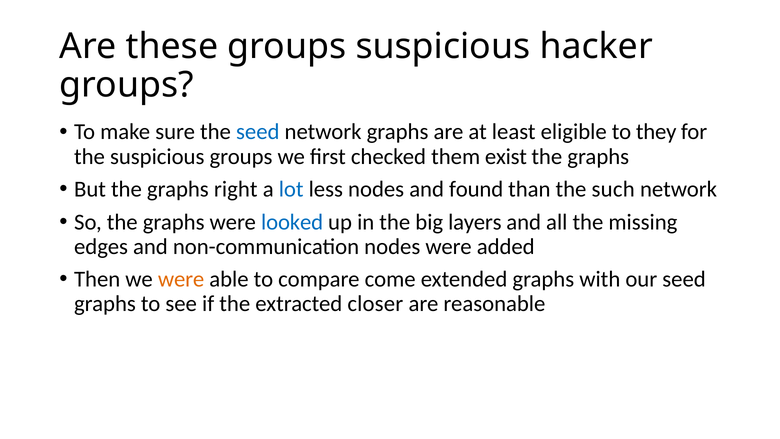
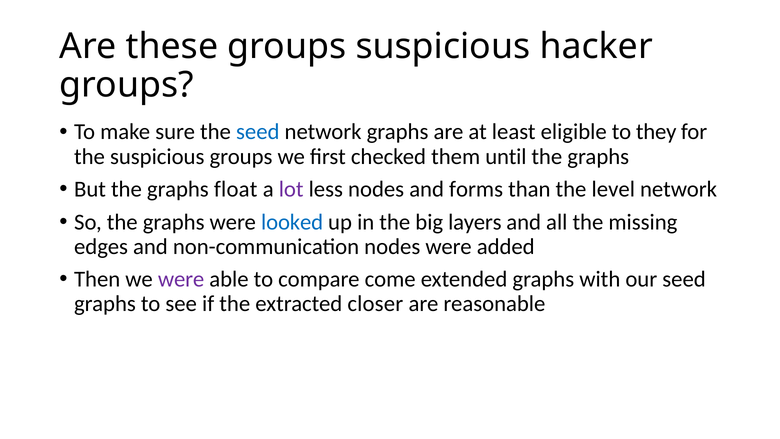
exist: exist -> until (506, 156)
right: right -> float (236, 189)
lot colour: blue -> purple (291, 189)
found: found -> forms (476, 189)
such: such -> level (613, 189)
were colour: orange -> purple (181, 279)
